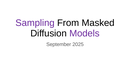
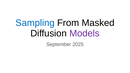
Sampling colour: purple -> blue (35, 23)
